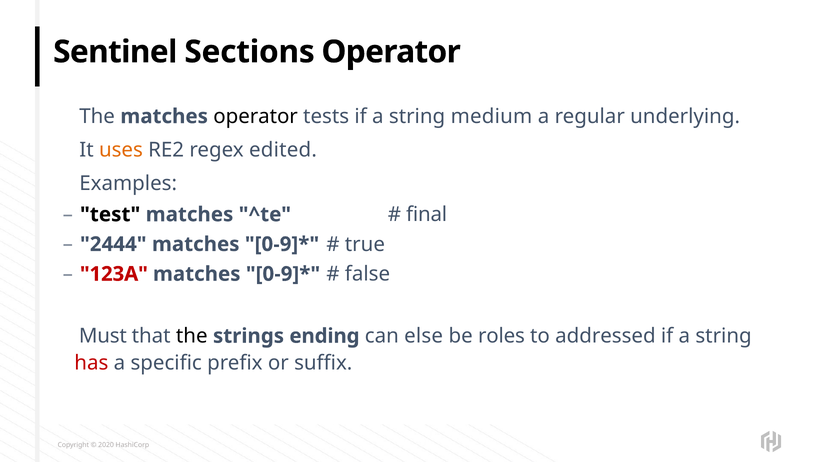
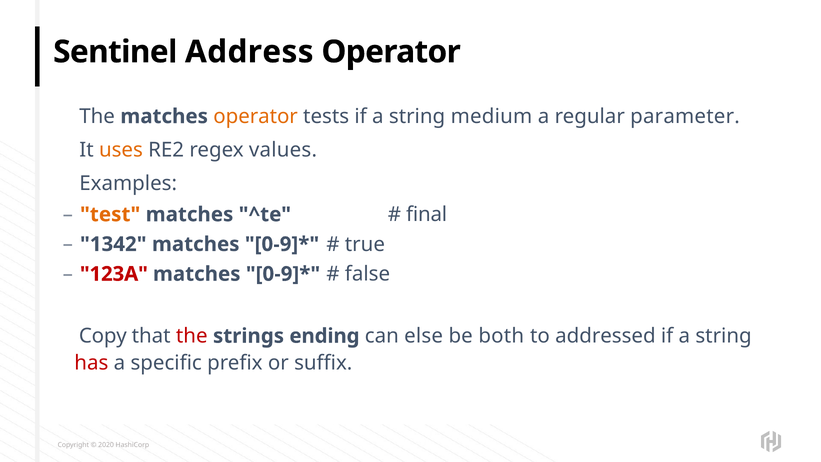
Sections: Sections -> Address (249, 52)
operator colour: black -> orange (256, 116)
underlying: underlying -> parameter (685, 116)
edited: edited -> values (283, 150)
test colour: black -> orange (110, 214)
2444: 2444 -> 1342 (113, 244)
Must: Must -> Copy (103, 336)
the colour: black -> red (192, 336)
roles: roles -> both (501, 336)
